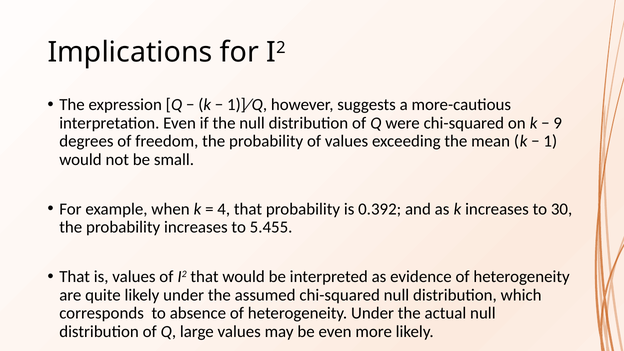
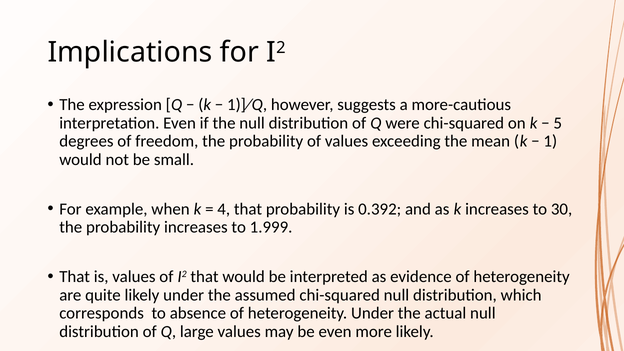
9: 9 -> 5 (558, 123)
5.455: 5.455 -> 1.999 (271, 227)
